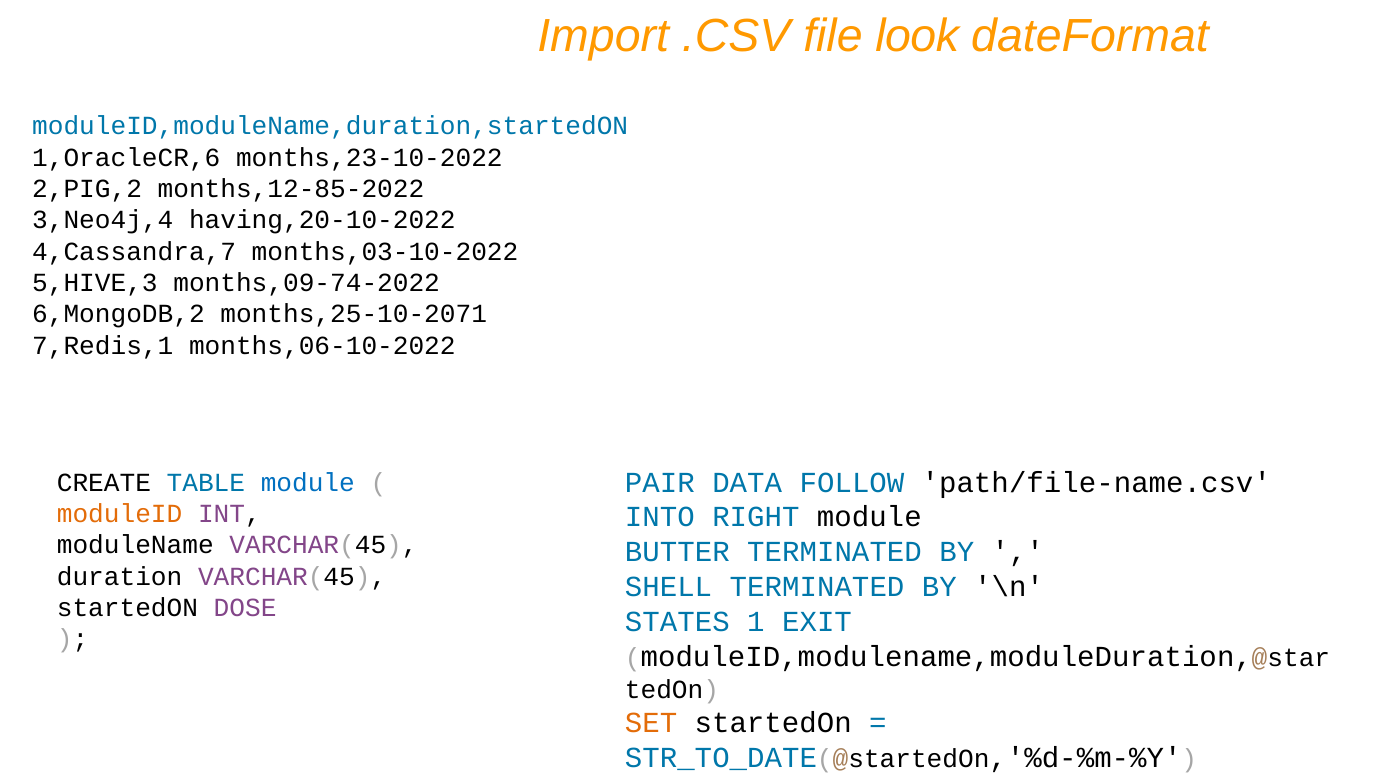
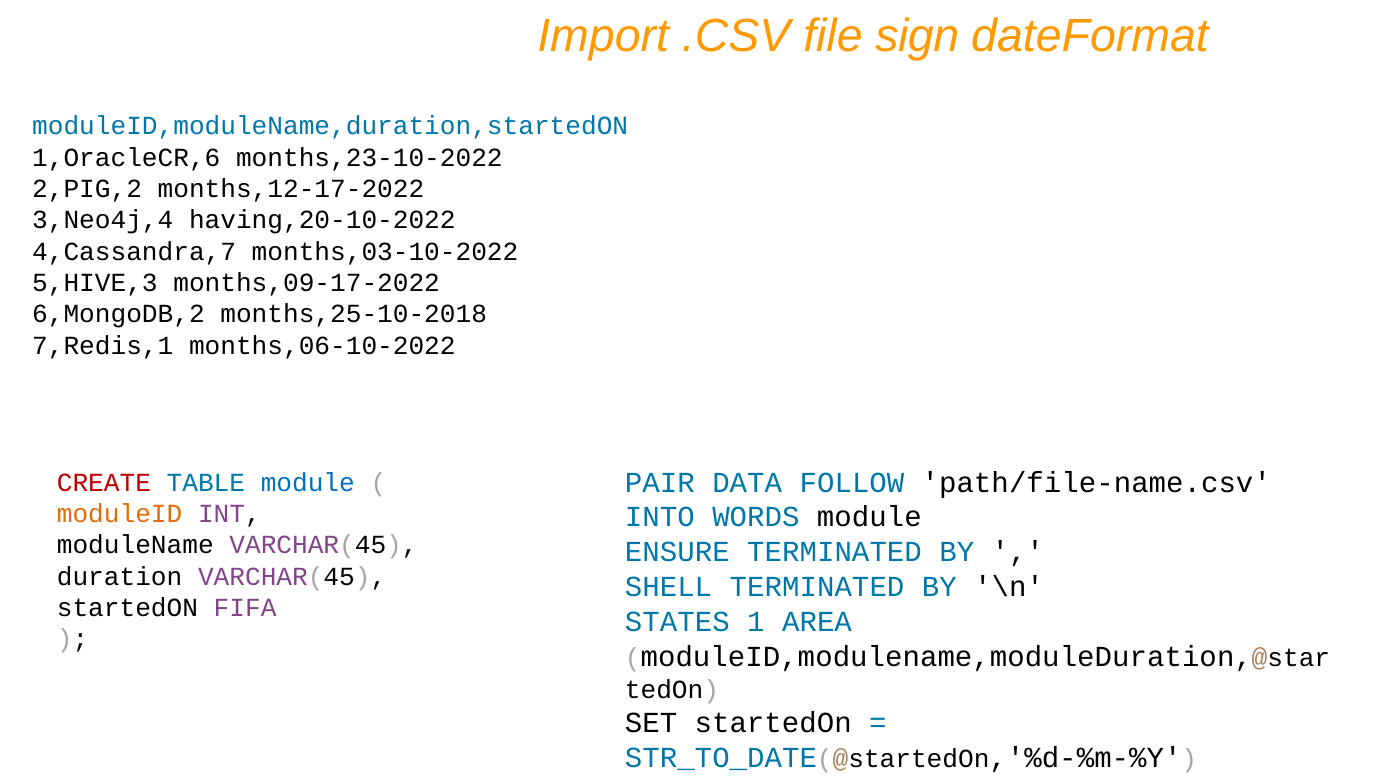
look: look -> sign (917, 36)
months,12-85-2022: months,12-85-2022 -> months,12-17-2022 (291, 189)
months,09-74-2022: months,09-74-2022 -> months,09-17-2022 (307, 283)
months,25-10-2071: months,25-10-2071 -> months,25-10-2018 (354, 314)
CREATE colour: black -> red (104, 483)
RIGHT: RIGHT -> WORDS (756, 517)
BUTTER: BUTTER -> ENSURE (677, 552)
DOSE: DOSE -> FIFA (245, 608)
EXIT: EXIT -> AREA (817, 622)
SET colour: orange -> black (651, 723)
